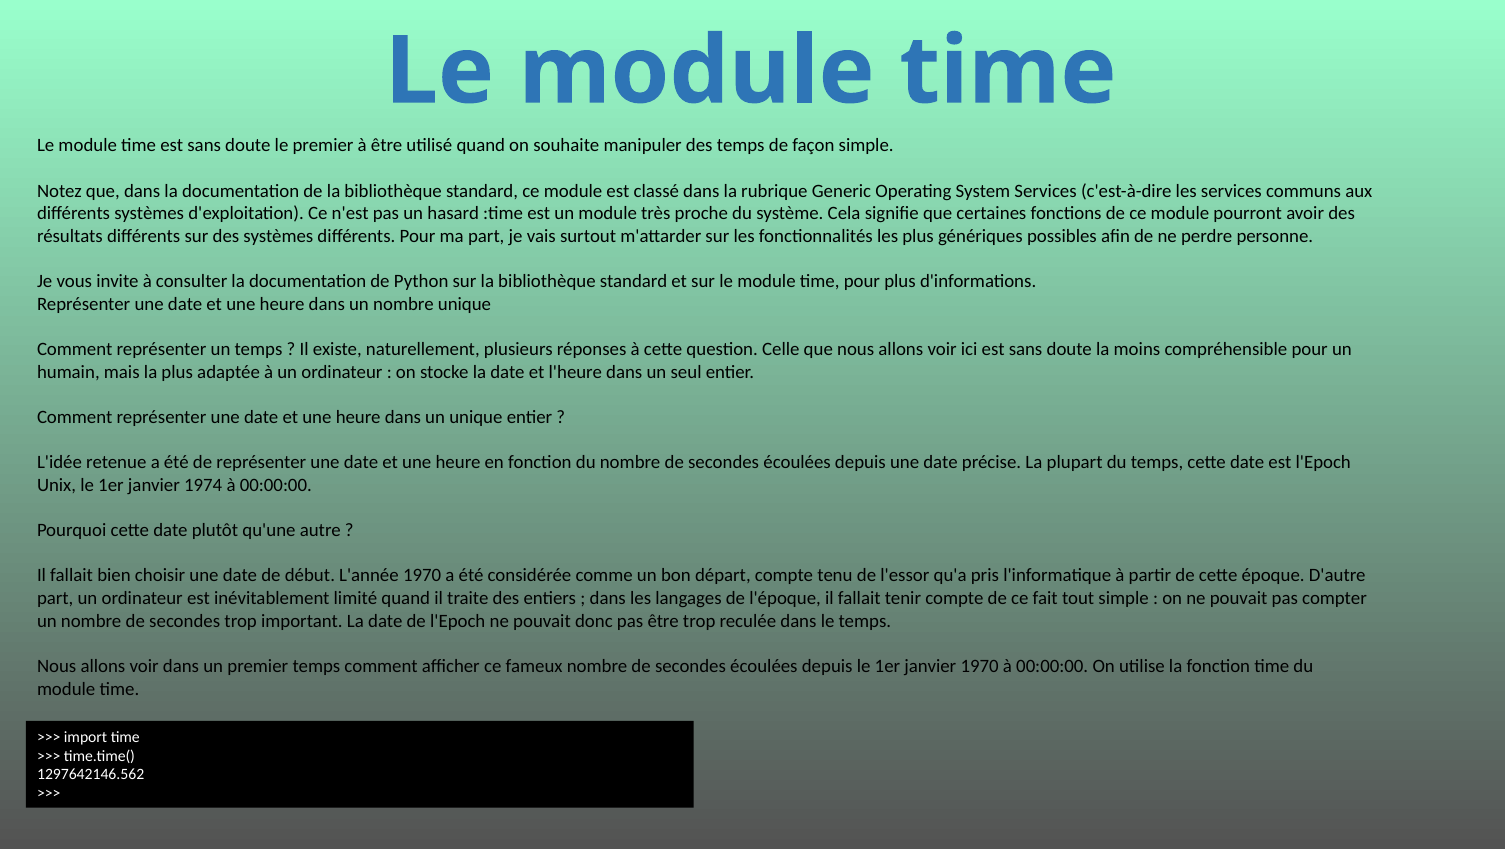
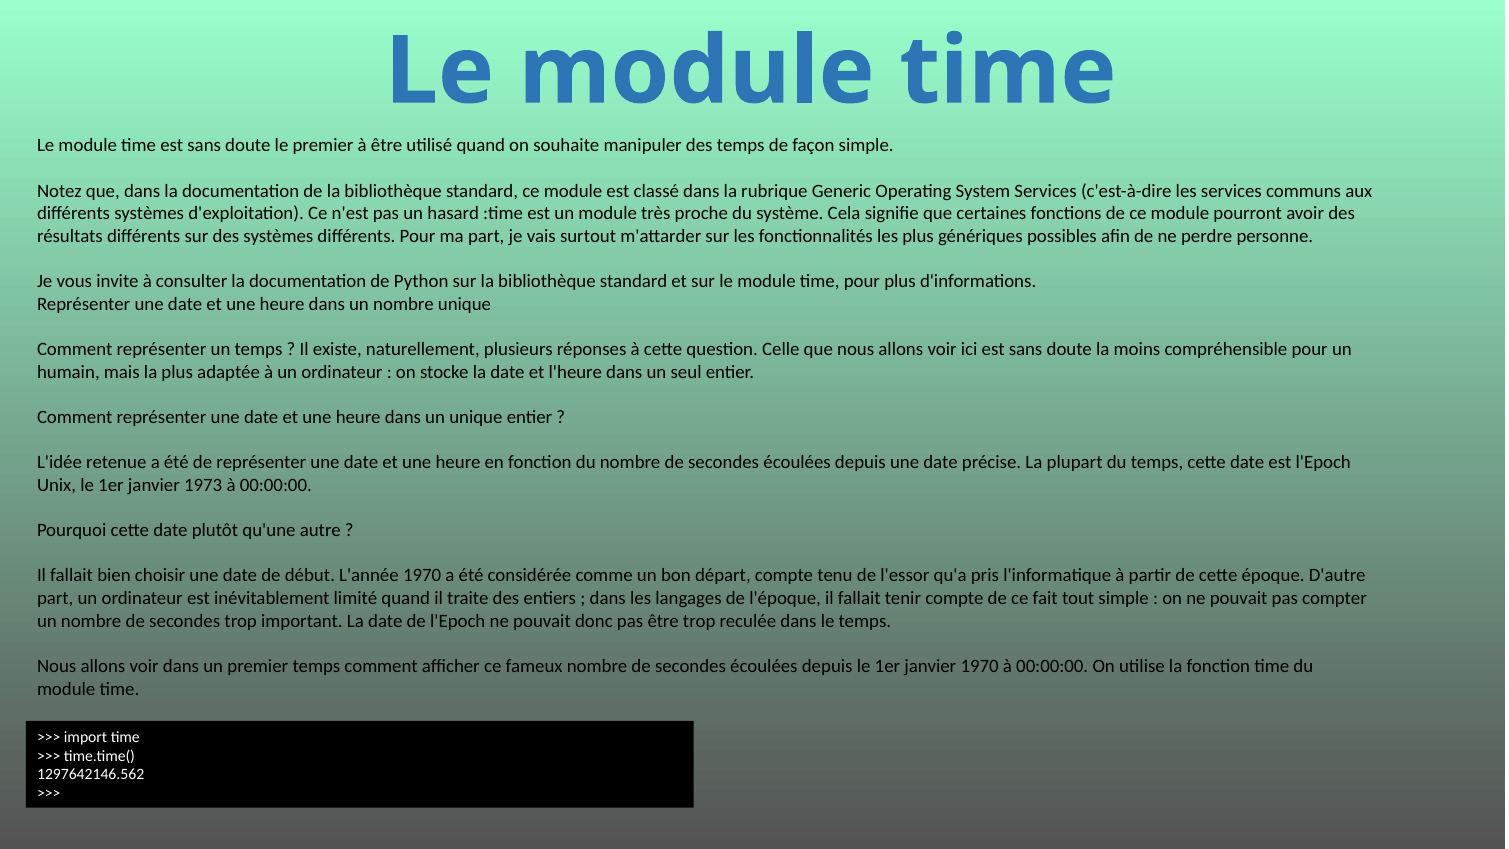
1974: 1974 -> 1973 (203, 485)
